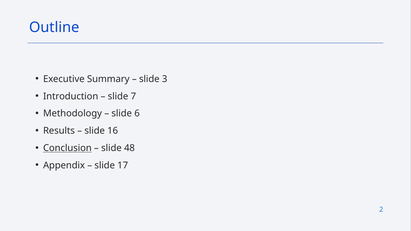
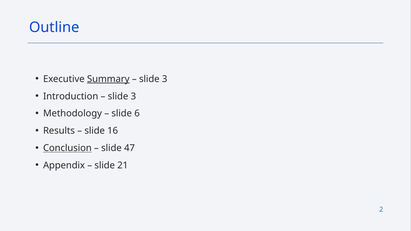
Summary underline: none -> present (108, 79)
7: 7 -> 3 (133, 96)
48: 48 -> 47 (129, 148)
17: 17 -> 21 (123, 165)
